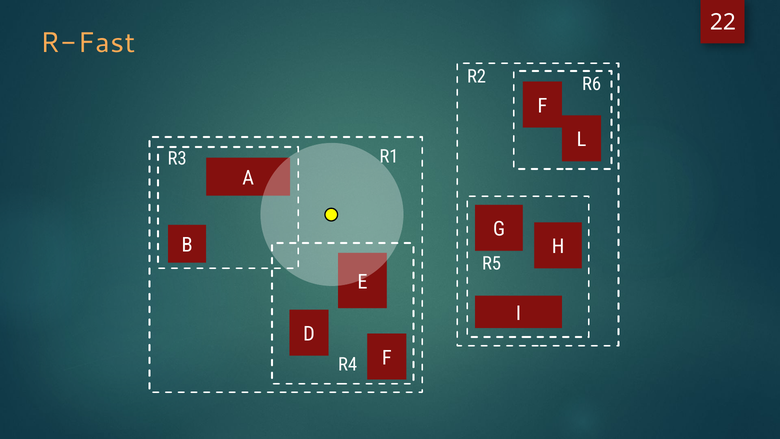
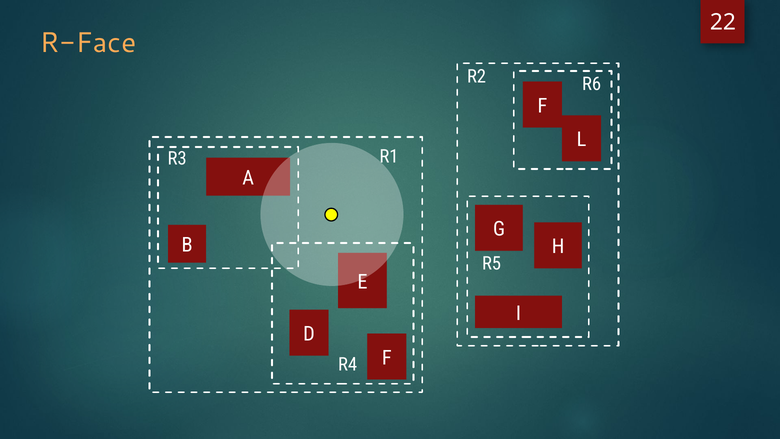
R-Fast: R-Fast -> R-Face (88, 43)
